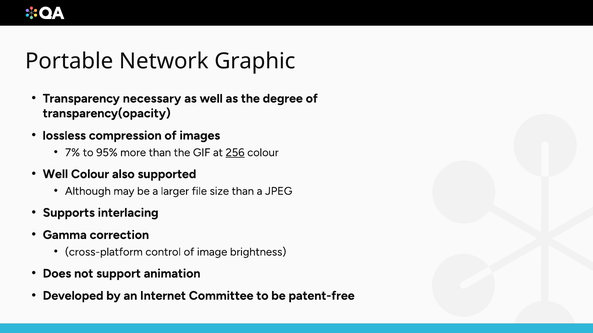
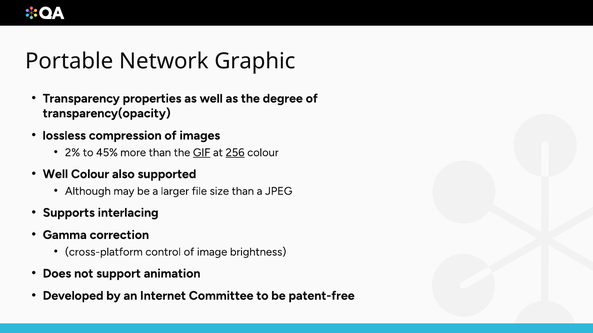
necessary: necessary -> properties (152, 99)
7%: 7% -> 2% (73, 153)
95%: 95% -> 45% (107, 153)
GIF underline: none -> present (202, 153)
